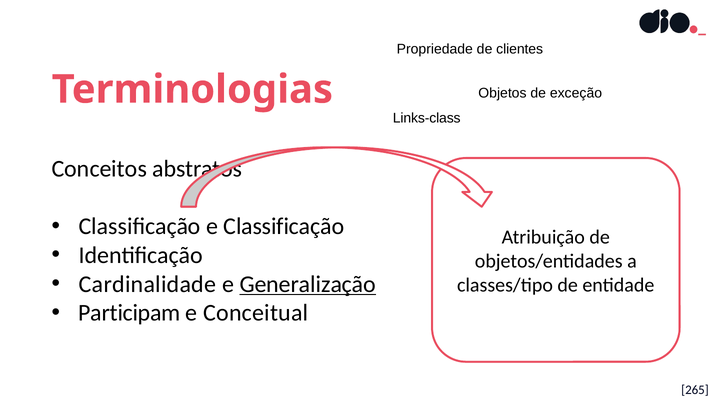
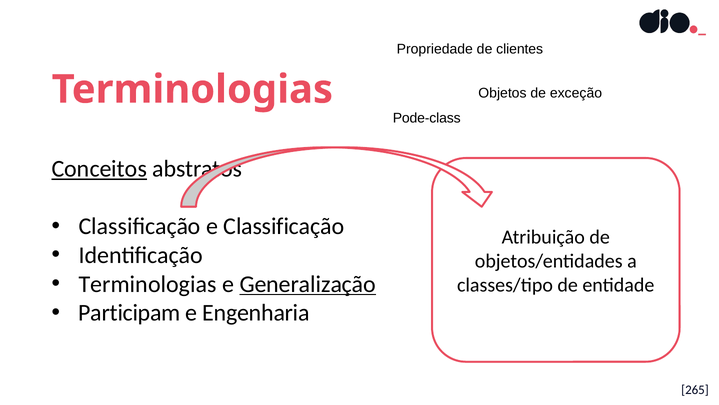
Links-class: Links-class -> Pode-class (427, 118)
Conceitos underline: none -> present (99, 169)
Cardinalidade: Cardinalidade -> Terminologias (148, 284)
Conceitual: Conceitual -> Engenharia (256, 313)
